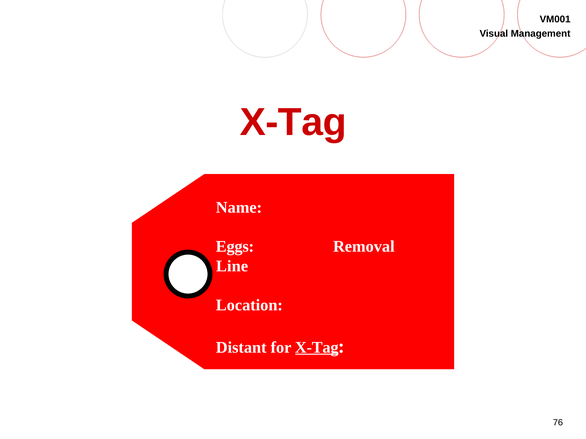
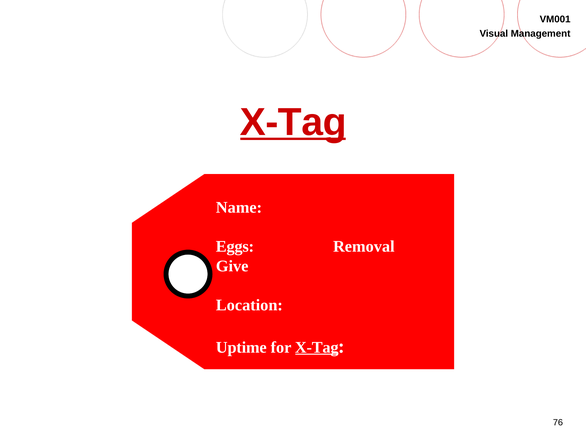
X-Tag underline: none -> present (293, 122)
Line: Line -> Give (232, 266)
Distant: Distant -> Uptime (241, 348)
